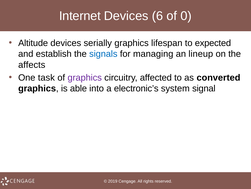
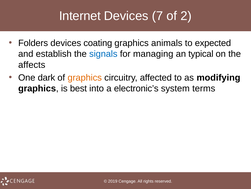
6: 6 -> 7 (158, 16)
0: 0 -> 2 (186, 16)
Altitude: Altitude -> Folders (33, 43)
serially: serially -> coating (98, 43)
lifespan: lifespan -> animals (167, 43)
lineup: lineup -> typical (201, 54)
task: task -> dark (46, 77)
graphics colour: purple -> orange (85, 77)
converted: converted -> modifying (218, 77)
able: able -> best (78, 88)
signal: signal -> terms (204, 88)
